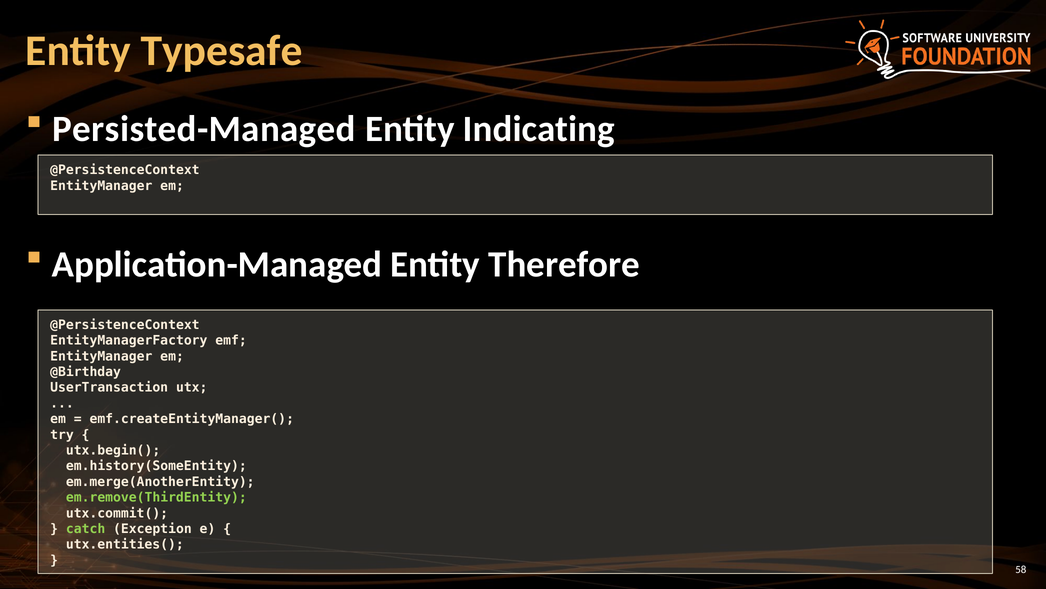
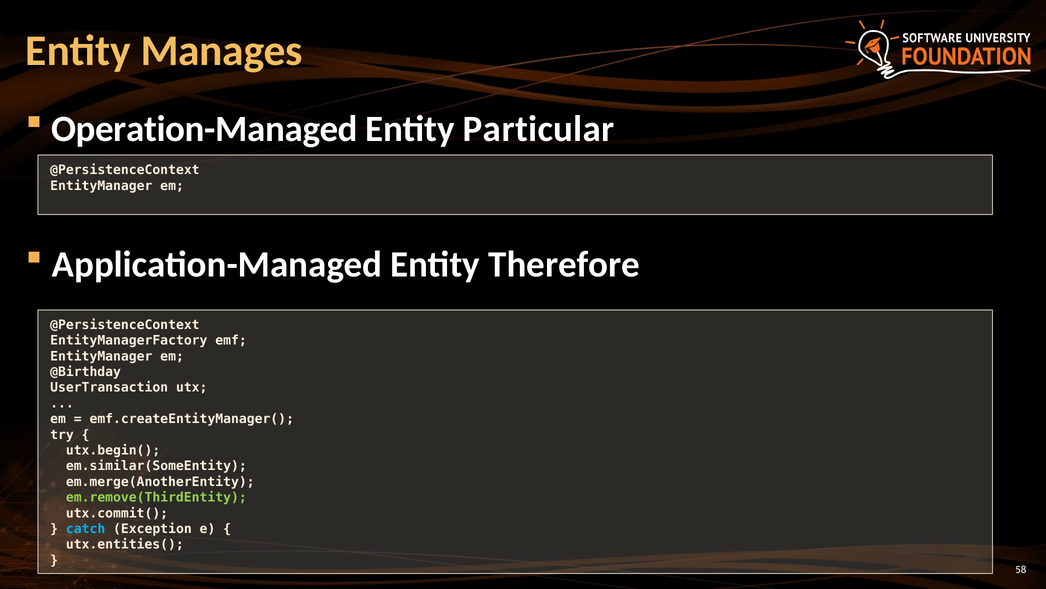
Typesafe: Typesafe -> Manages (222, 51)
Persisted-Managed: Persisted-Managed -> Operation-Managed (204, 129)
Indicating: Indicating -> Particular (539, 129)
em.history(SomeEntity: em.history(SomeEntity -> em.similar(SomeEntity (156, 466)
catch colour: light green -> light blue (86, 529)
